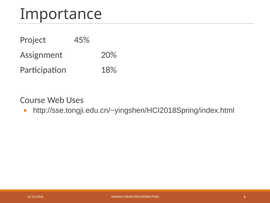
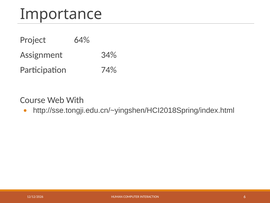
45%: 45% -> 64% (82, 40)
20%: 20% -> 34% (109, 55)
18%: 18% -> 74% (109, 70)
Uses: Uses -> With (75, 100)
